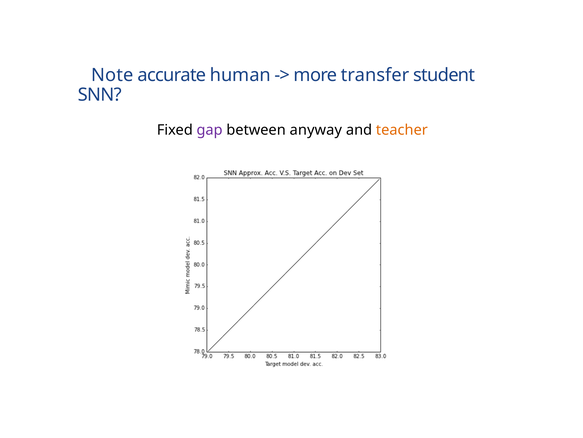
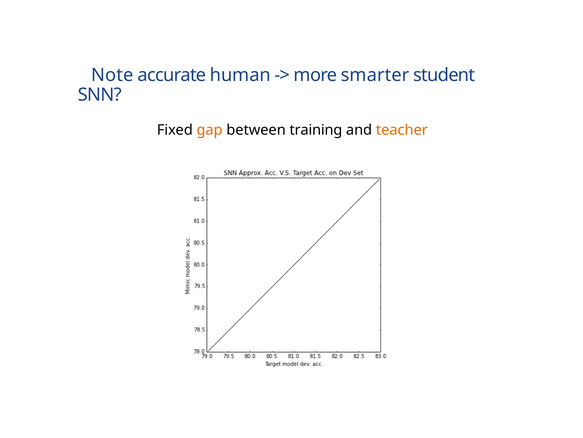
transfer: transfer -> smarter (375, 75)
gap colour: purple -> orange (210, 130)
anyway: anyway -> training (316, 130)
